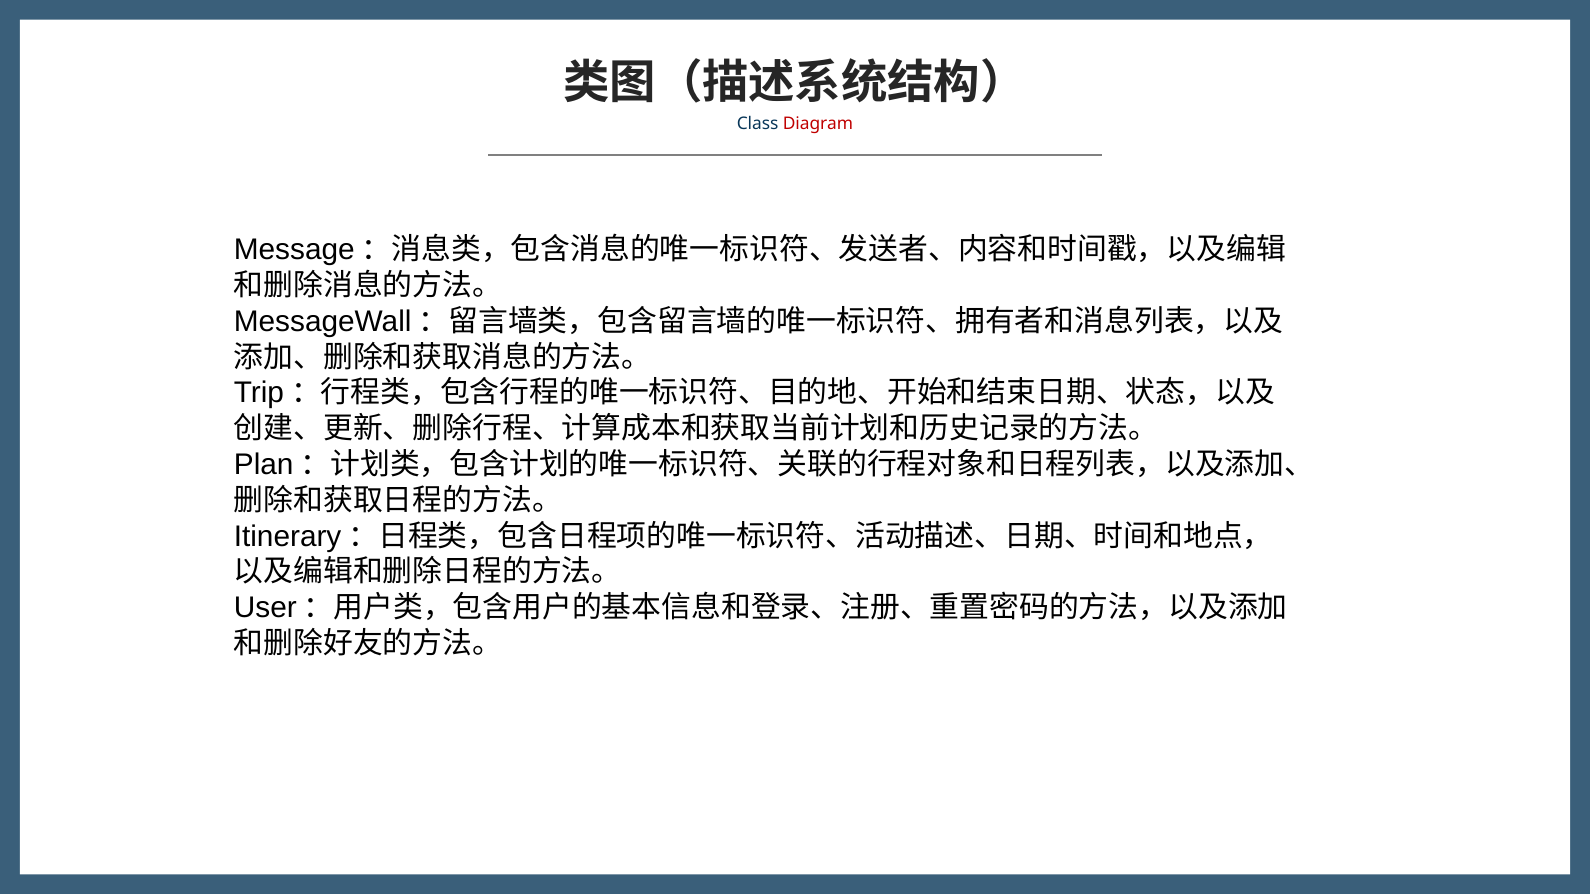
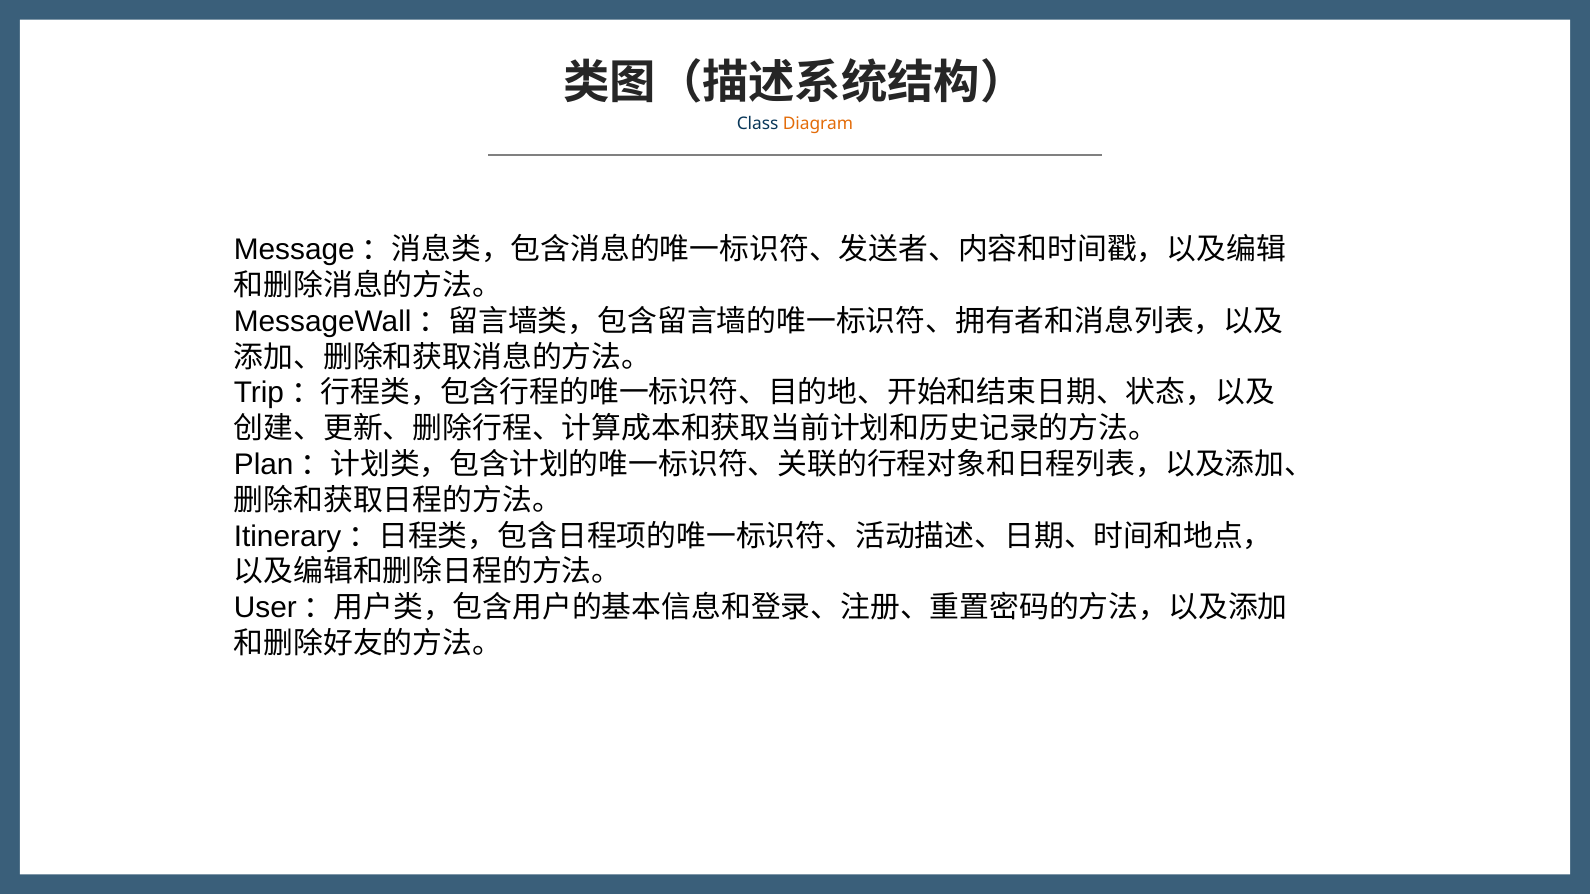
Diagram colour: red -> orange (818, 124)
